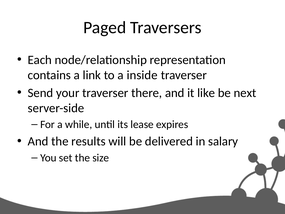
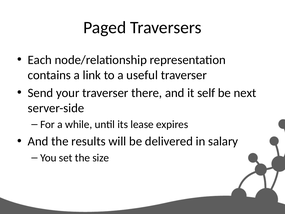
inside: inside -> useful (142, 75)
like: like -> self (206, 93)
